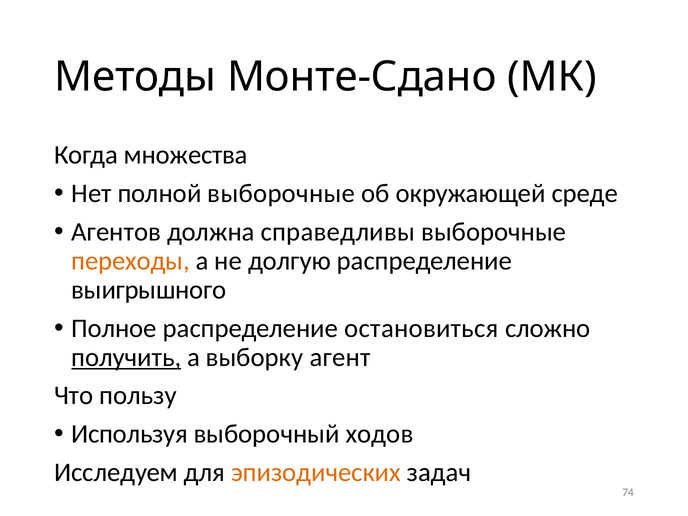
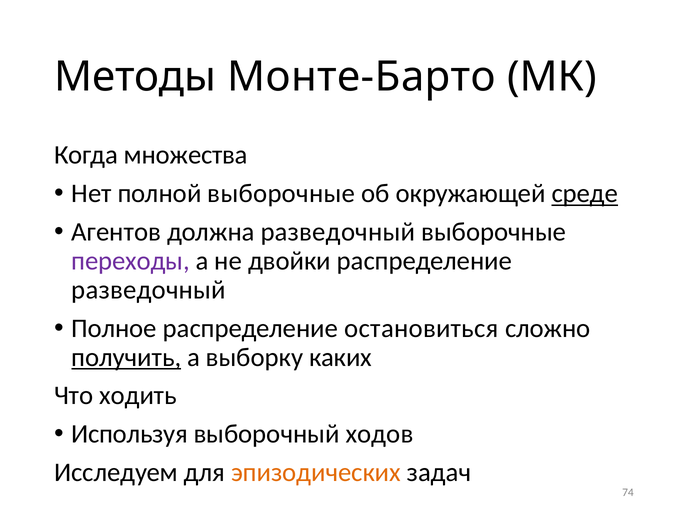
Монте-Сдано: Монте-Сдано -> Монте-Барто (361, 77)
среде underline: none -> present (585, 194)
должна справедливы: справедливы -> разведочный (338, 232)
переходы colour: orange -> purple (131, 261)
долгую: долгую -> двойки (289, 261)
выигрышного: выигрышного -> разведочный (149, 290)
агент: агент -> каких (341, 357)
пользу: пользу -> ходить (138, 396)
